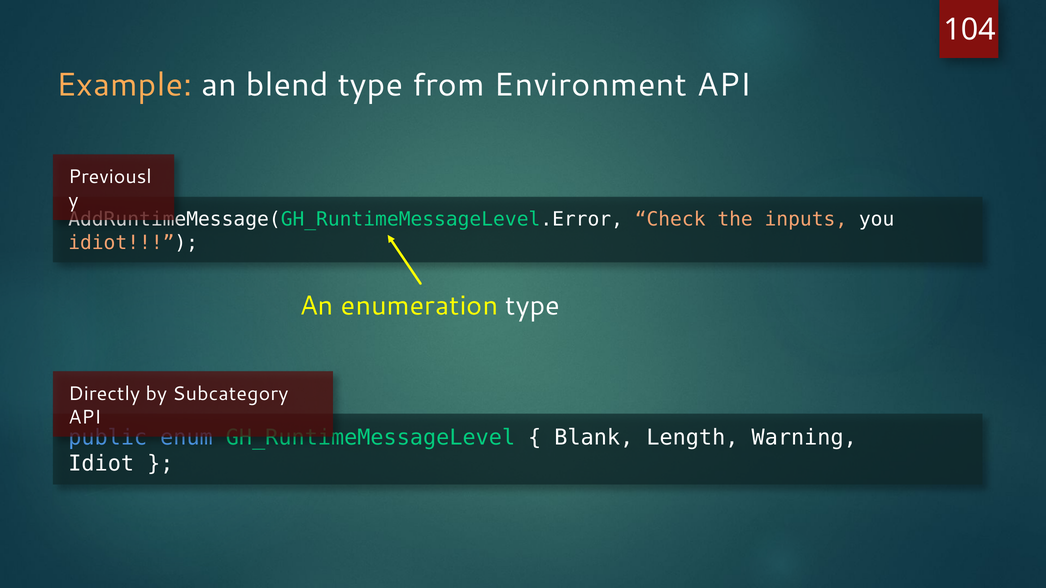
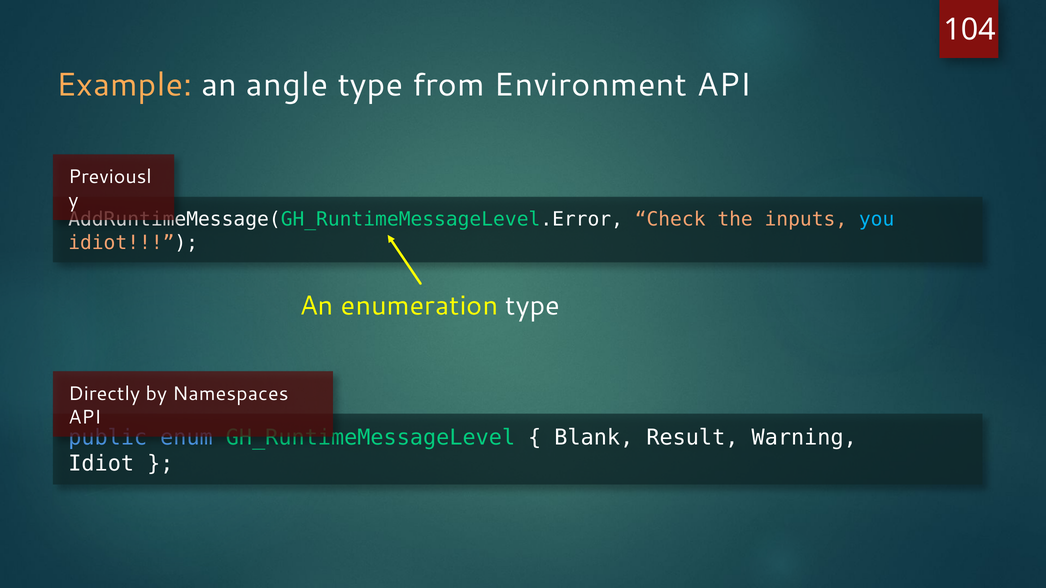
blend: blend -> angle (287, 85)
you colour: white -> light blue (877, 219)
Subcategory: Subcategory -> Namespaces (230, 394)
Length: Length -> Result (692, 438)
